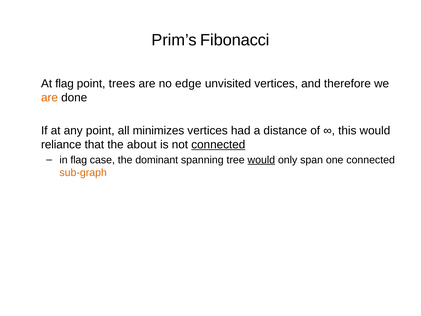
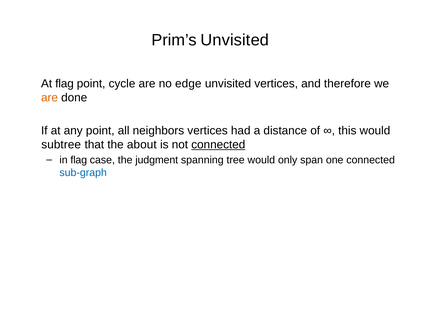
Prim’s Fibonacci: Fibonacci -> Unvisited (235, 40)
trees: trees -> cycle (122, 84)
minimizes: minimizes -> neighbors (158, 130)
reliance: reliance -> subtree (61, 144)
dominant: dominant -> judgment (157, 160)
would underline: present -> none (261, 160)
sub-graph colour: orange -> blue (83, 172)
